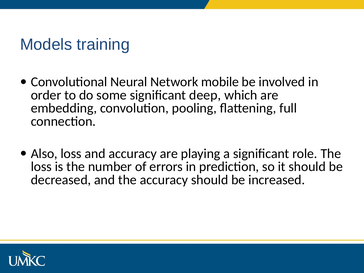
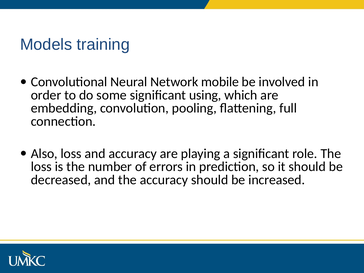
deep: deep -> using (205, 95)
